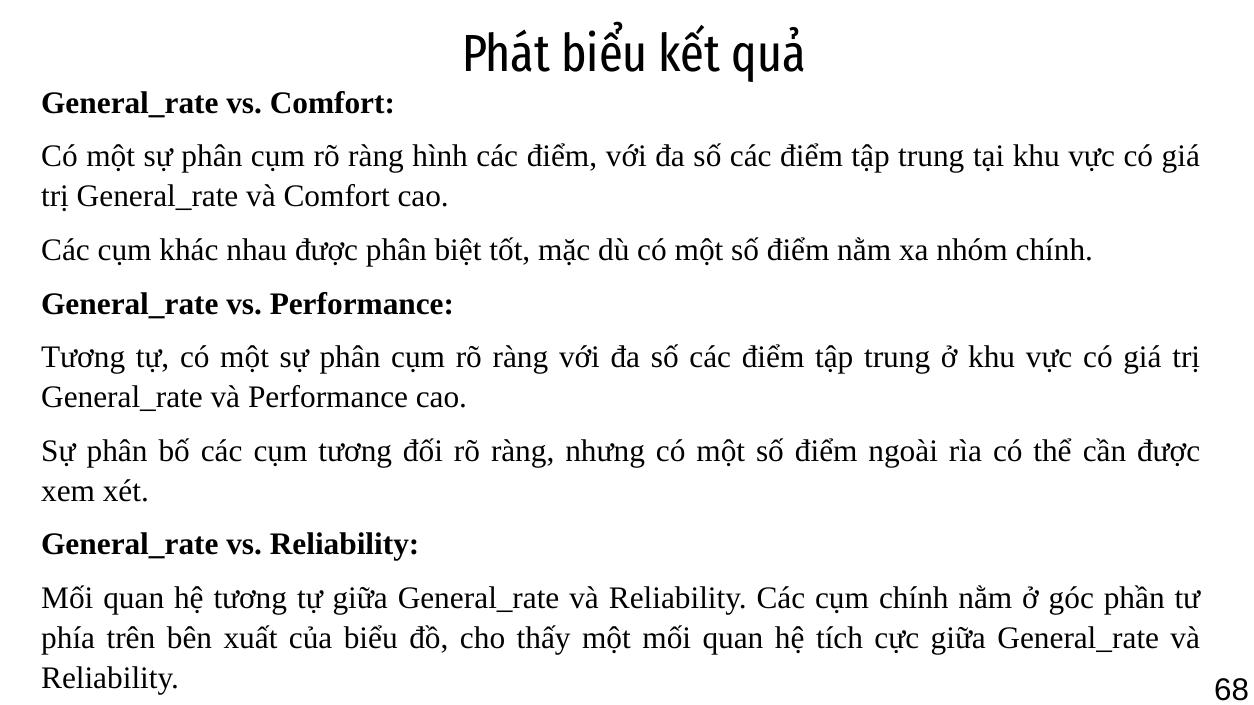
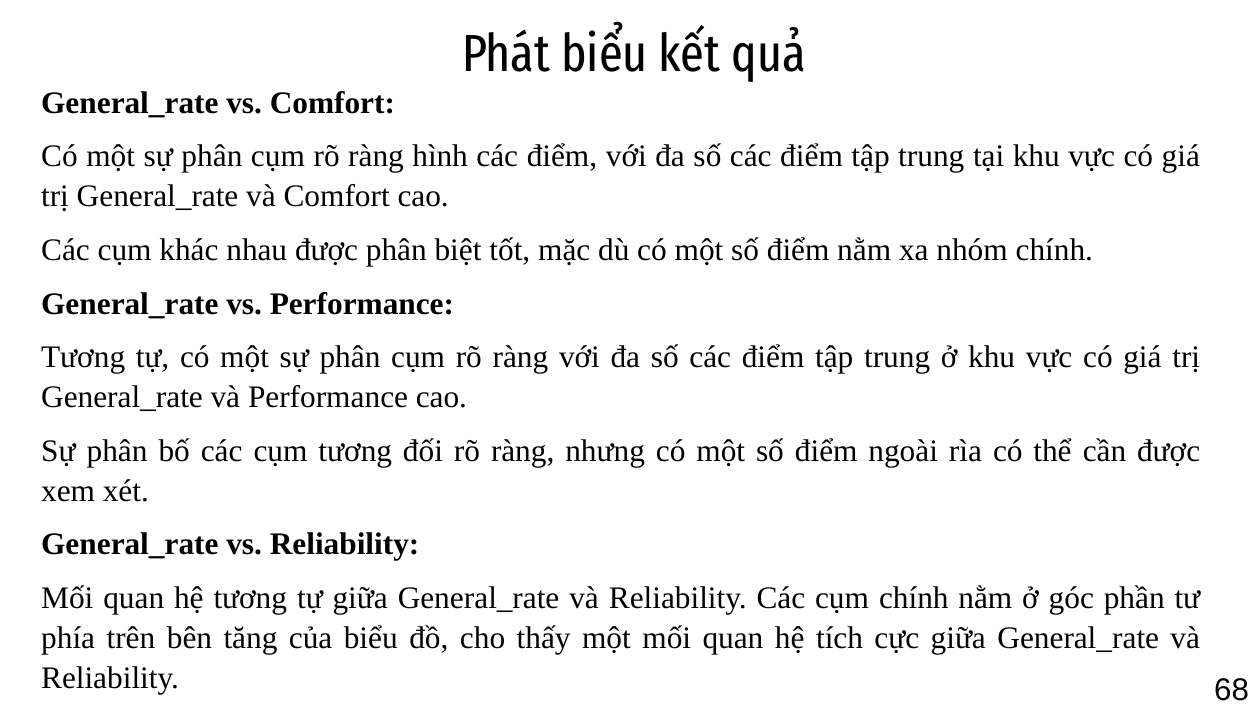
xuất: xuất -> tăng (251, 639)
